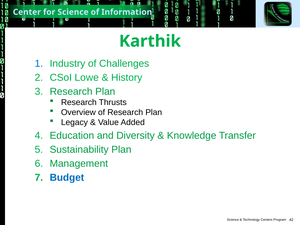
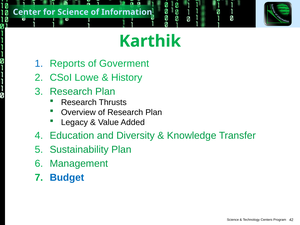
Industry: Industry -> Reports (67, 64)
Challenges: Challenges -> Goverment (124, 64)
